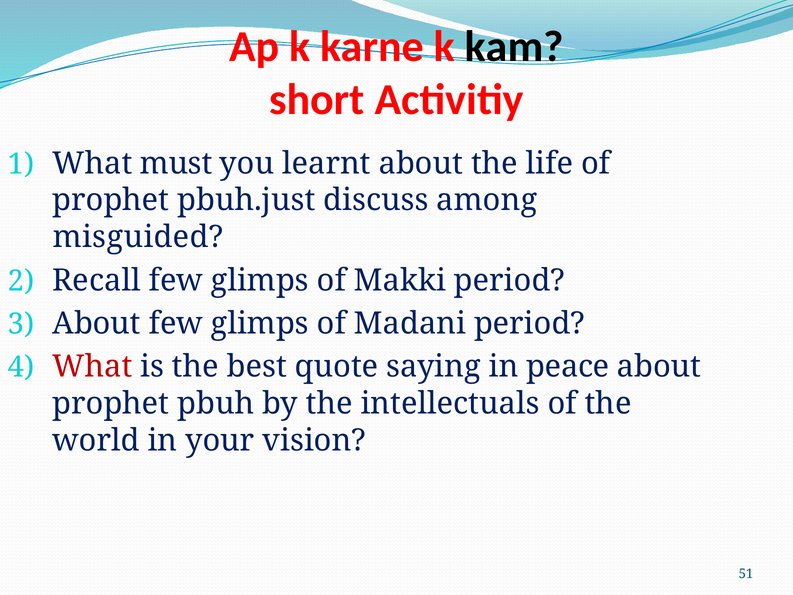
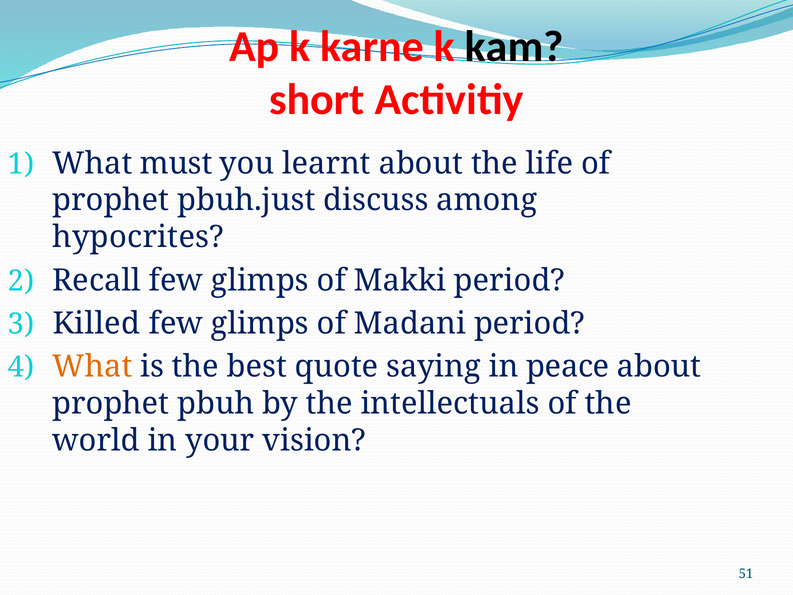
misguided: misguided -> hypocrites (138, 237)
About: About -> Killed (96, 323)
What colour: red -> orange (92, 366)
